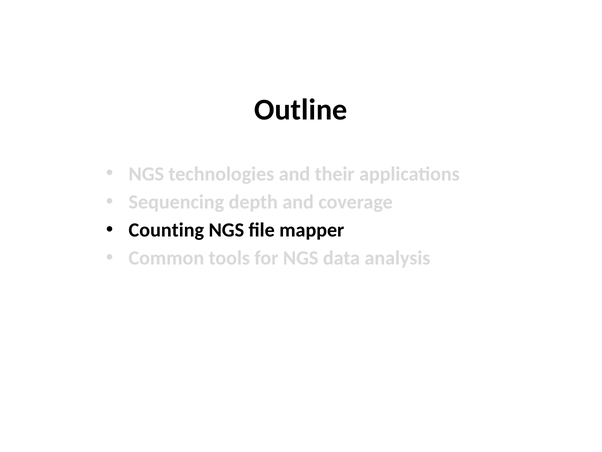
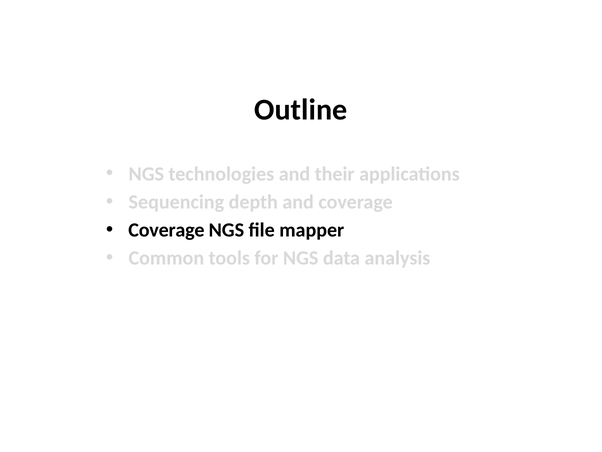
Counting: Counting -> Coverage (166, 230)
